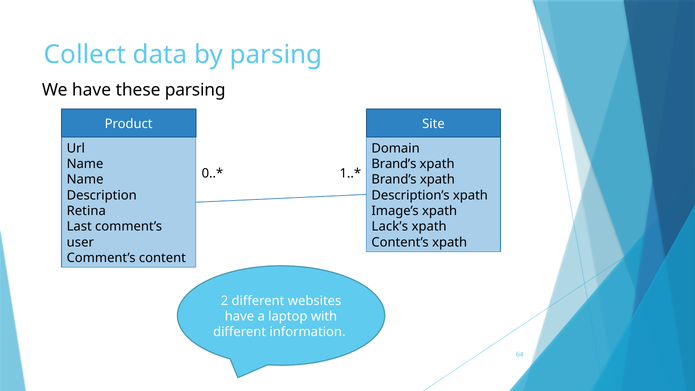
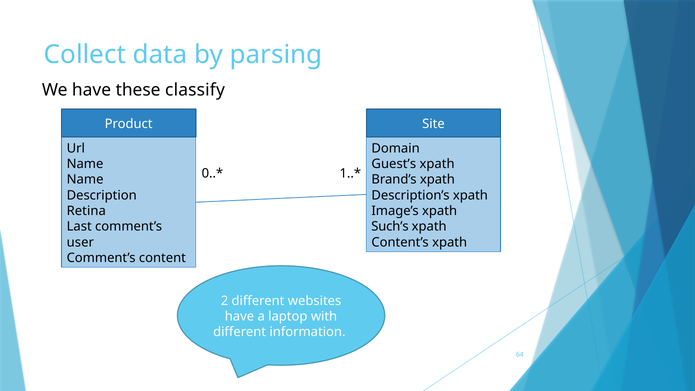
these parsing: parsing -> classify (195, 90)
Brand’s: Brand’s -> Guest’s (394, 164)
Lack’s: Lack’s -> Such’s (390, 227)
